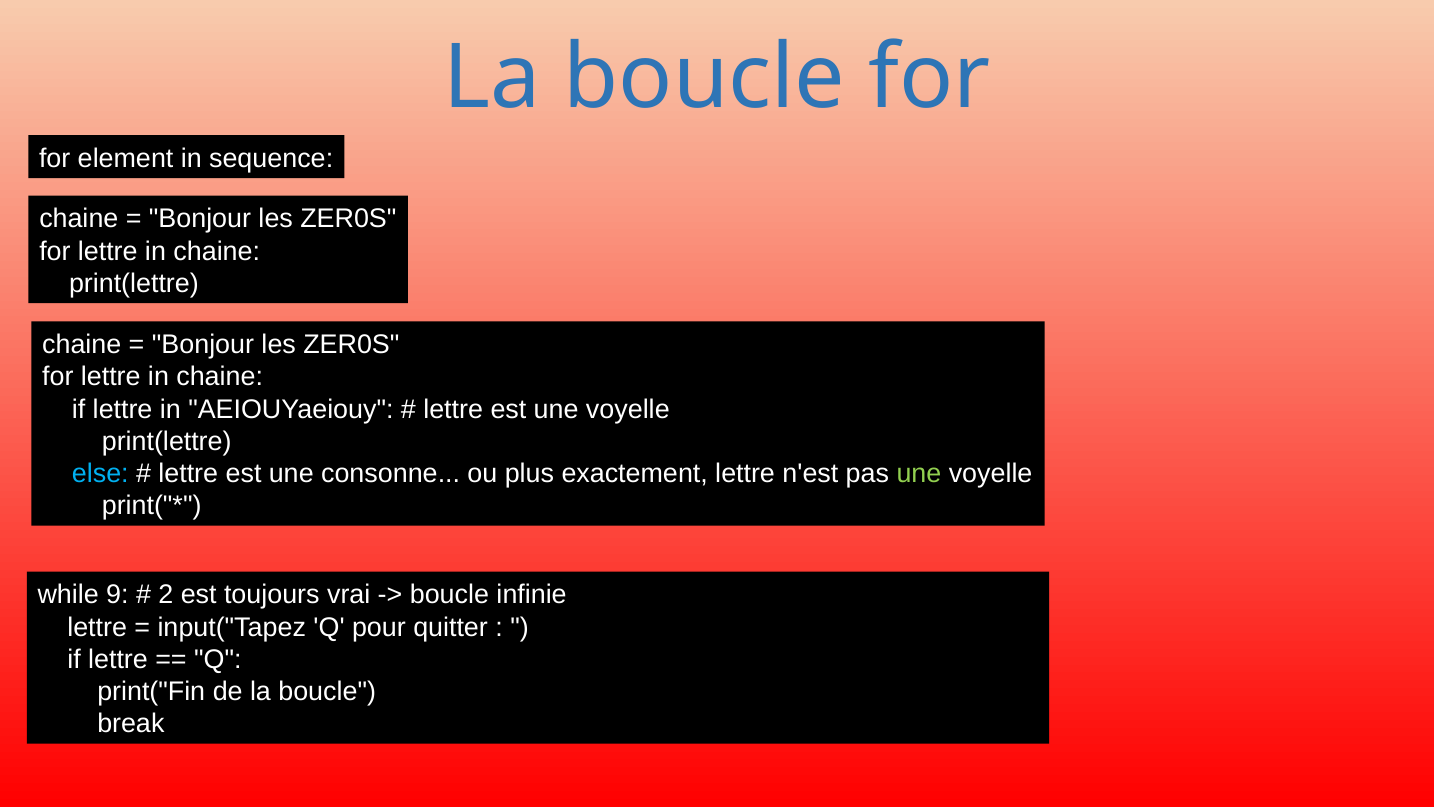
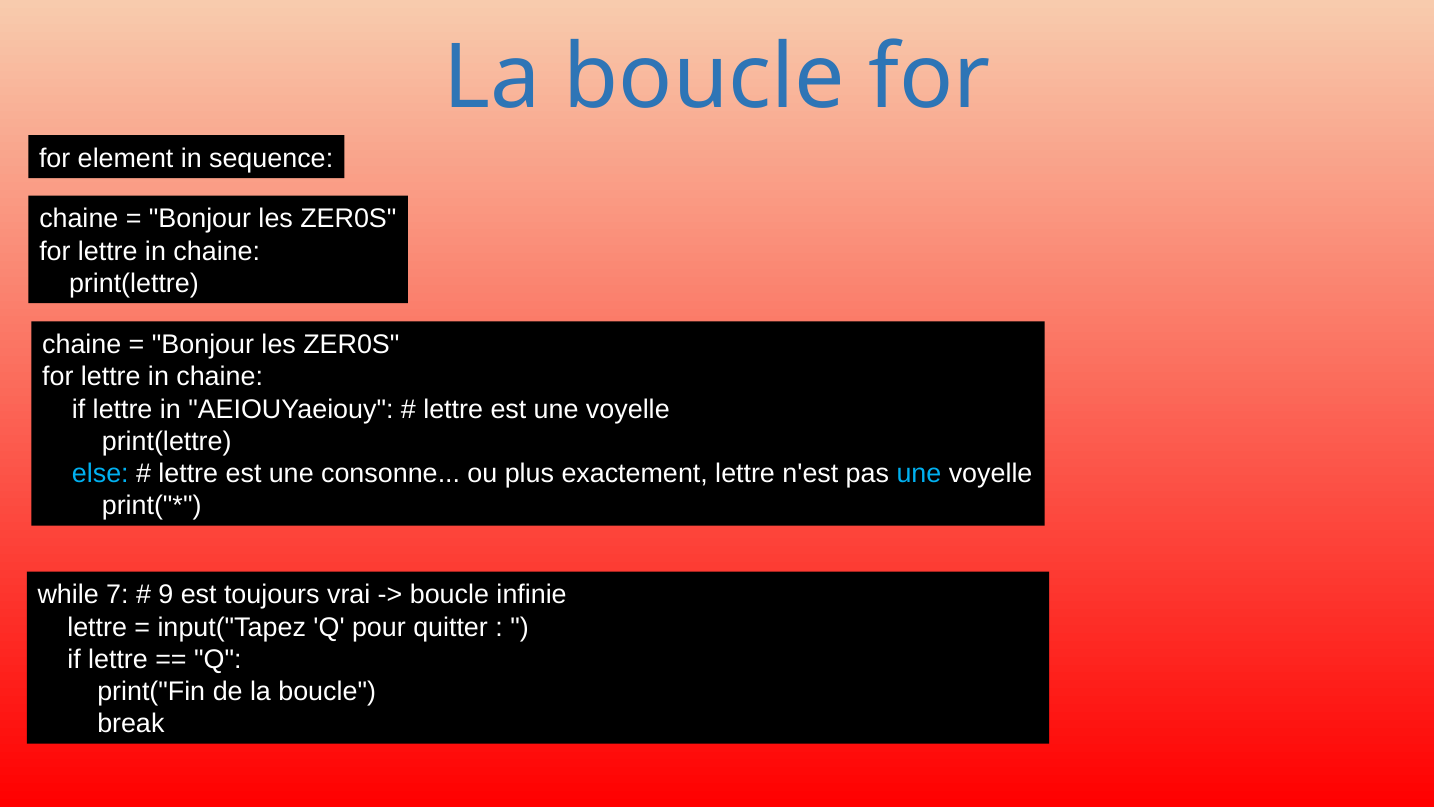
une colour: light green -> light blue (919, 474)
9: 9 -> 7 (117, 595)
2: 2 -> 9 (166, 595)
